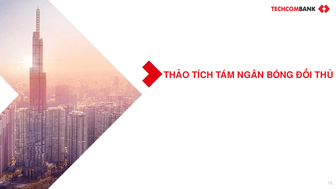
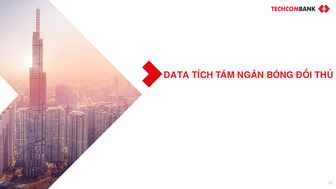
THẢO: THẢO -> DATA (176, 75)
